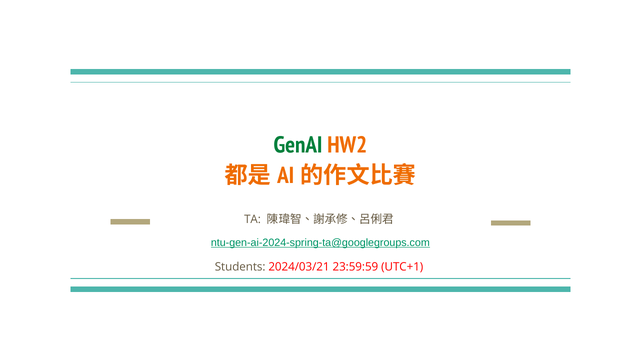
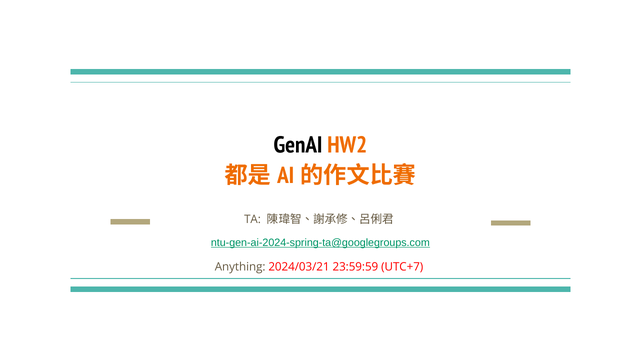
GenAI colour: green -> black (298, 145)
Students: Students -> Anything (240, 266)
UTC+1: UTC+1 -> UTC+7 (402, 266)
